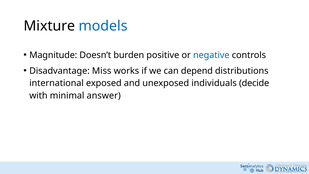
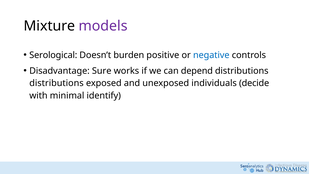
models colour: blue -> purple (103, 26)
Magnitude: Magnitude -> Serological (53, 55)
Miss: Miss -> Sure (102, 71)
international: international -> distributions (57, 83)
answer: answer -> identify (104, 96)
